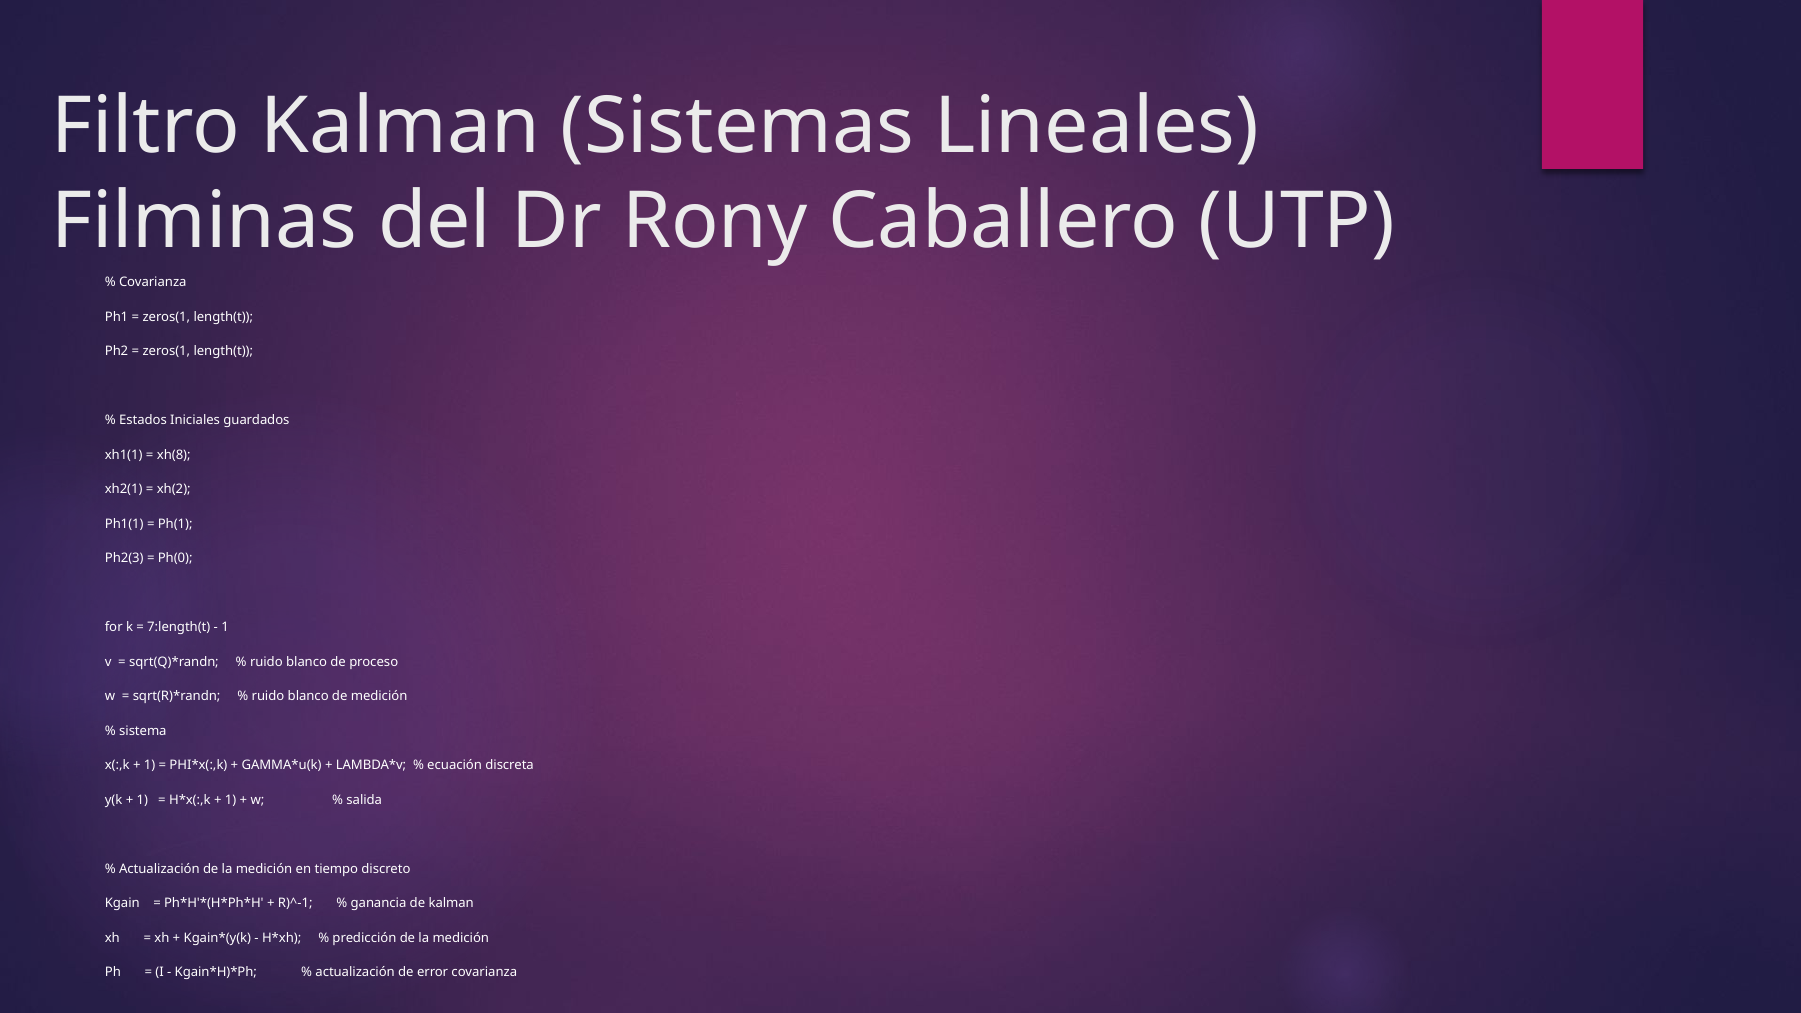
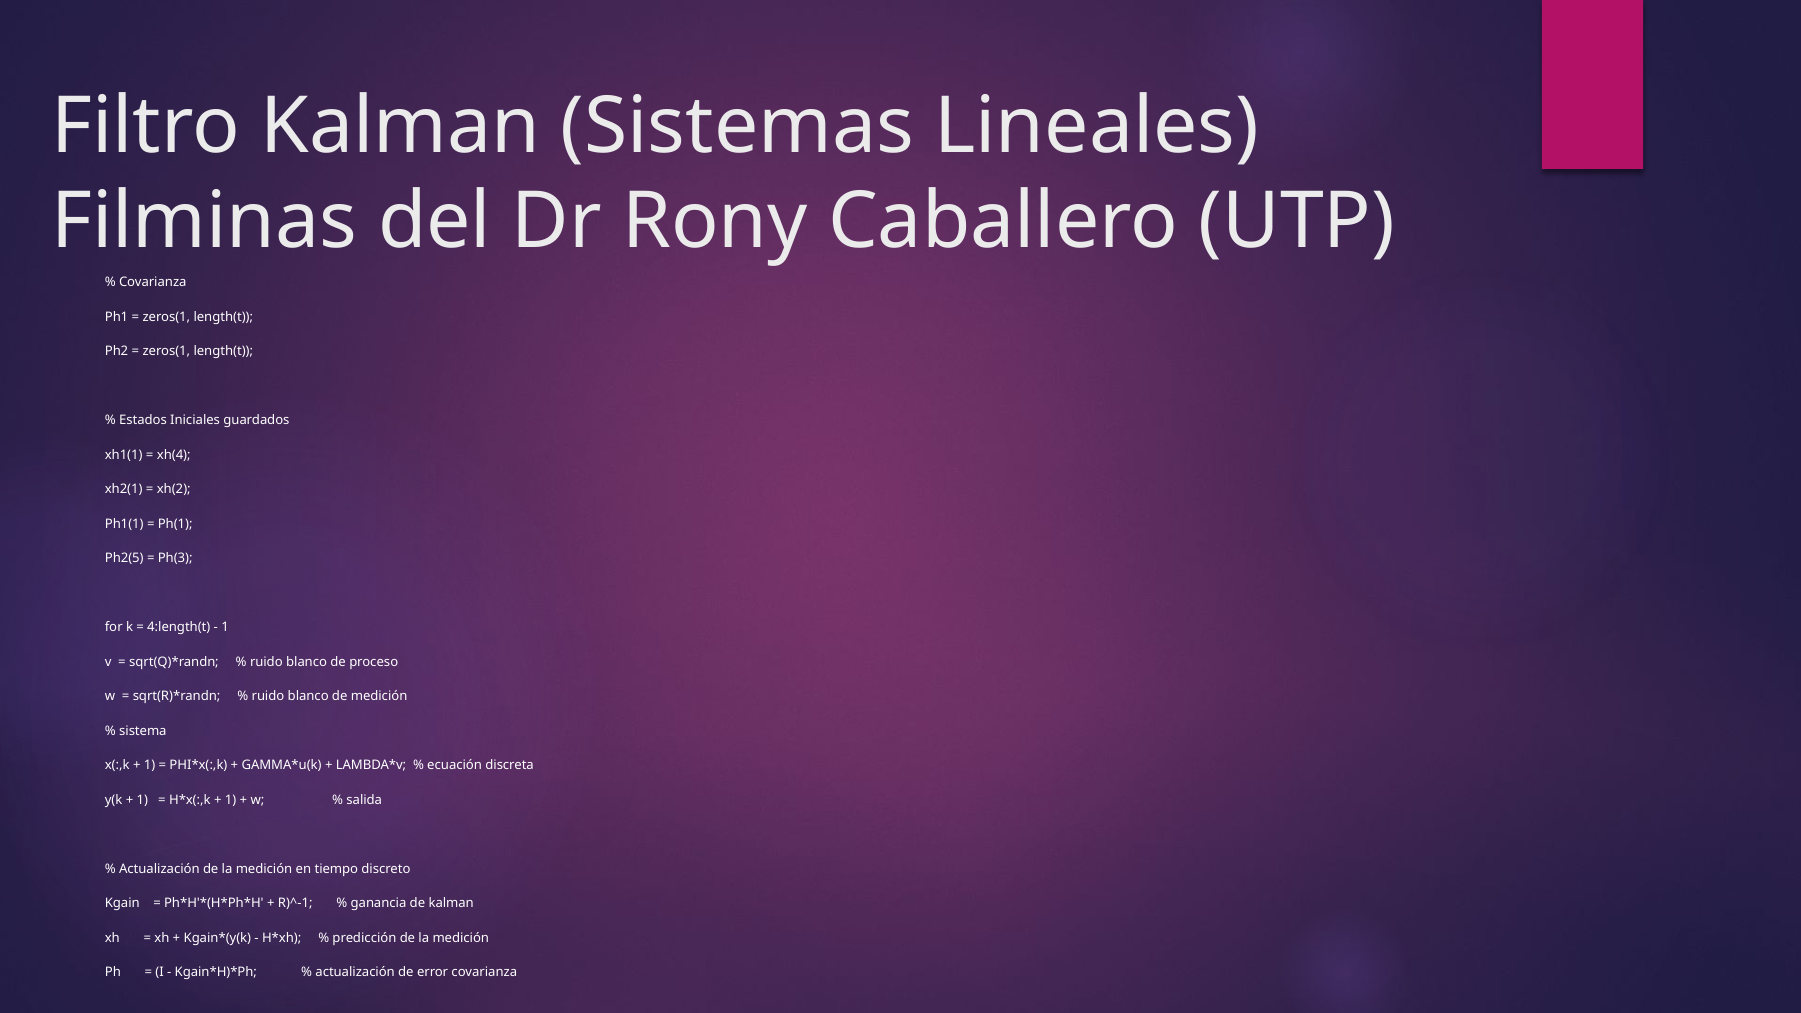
xh(8: xh(8 -> xh(4 (174, 455)
Ph2(3: Ph2(3 -> Ph2(5 (124, 558)
Ph(0: Ph(0 -> Ph(3 (175, 558)
7:length(t: 7:length(t -> 4:length(t (179, 627)
